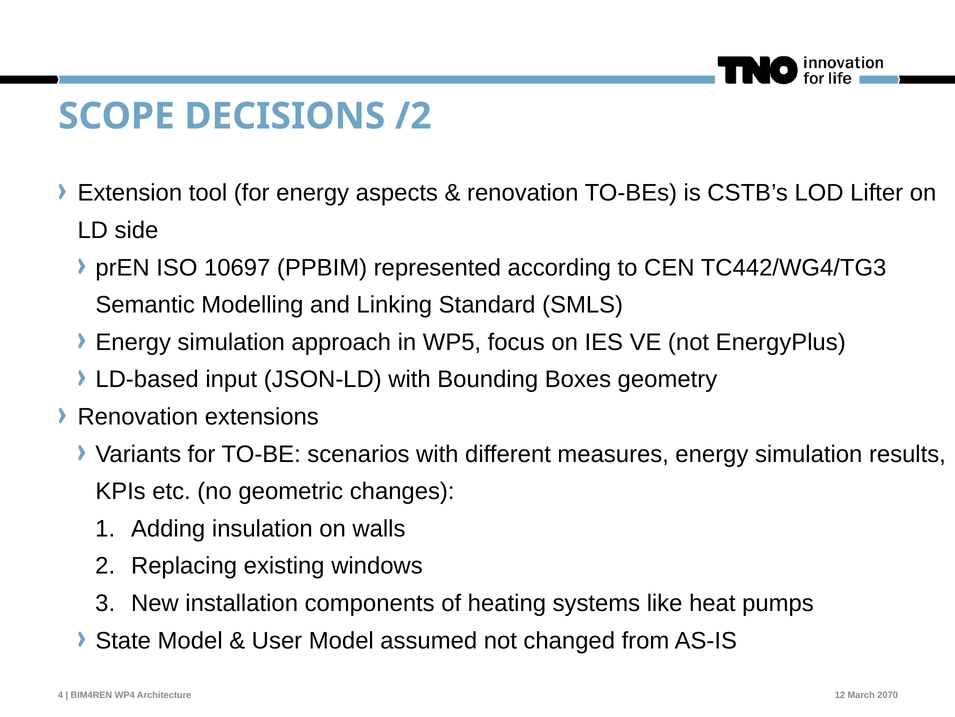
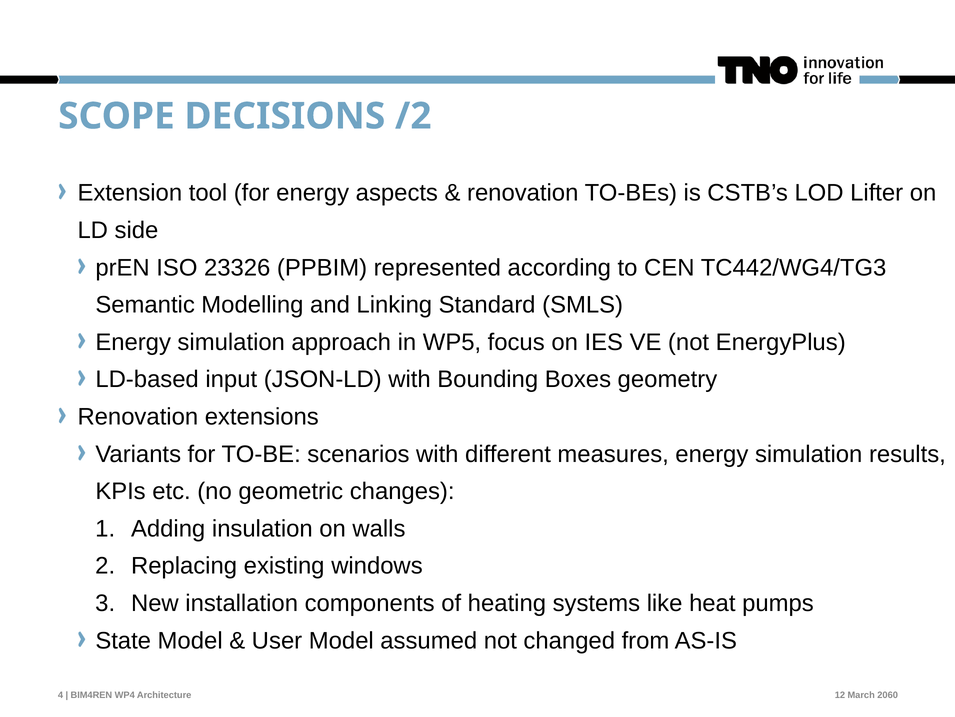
10697: 10697 -> 23326 (237, 267)
2070: 2070 -> 2060 (888, 694)
